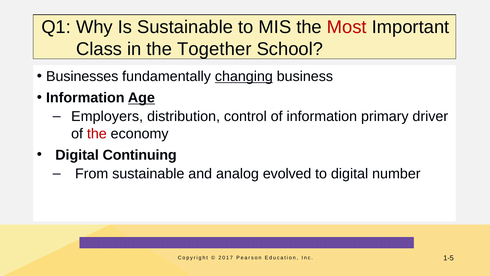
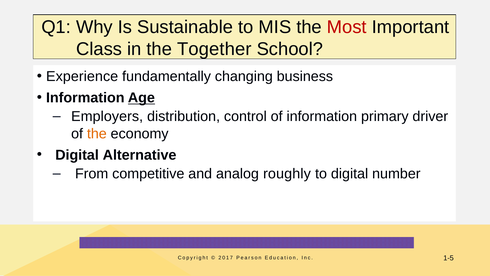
Businesses: Businesses -> Experience (82, 76)
changing underline: present -> none (244, 76)
the colour: red -> orange (97, 134)
Continuing: Continuing -> Alternative (140, 155)
From sustainable: sustainable -> competitive (148, 173)
evolved: evolved -> roughly (287, 173)
